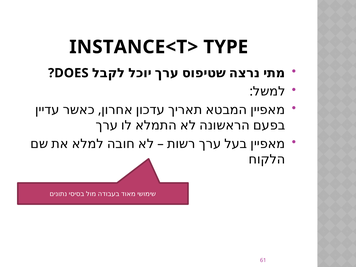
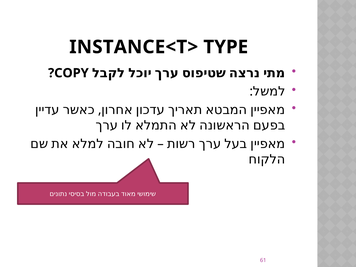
DOES: DOES -> COPY (71, 73)
